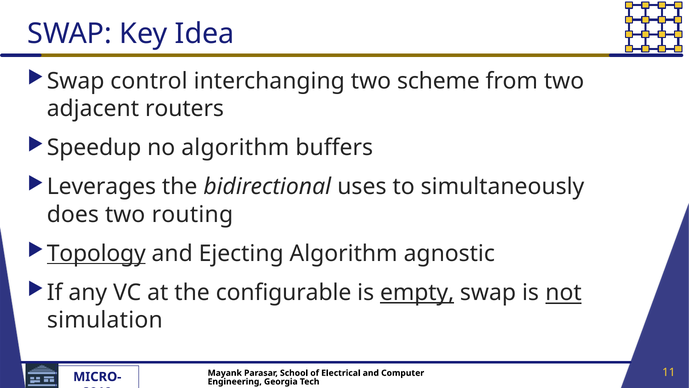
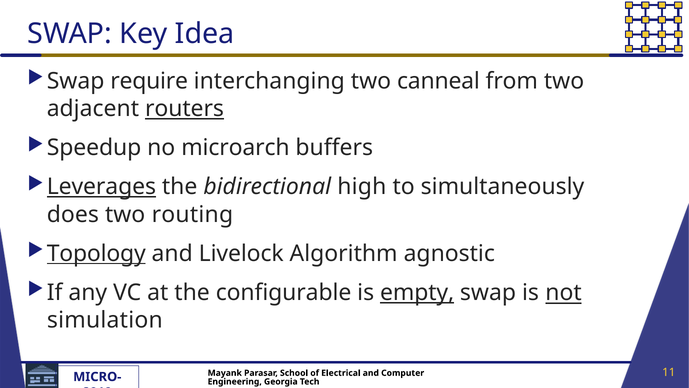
control: control -> require (149, 81)
scheme: scheme -> canneal (438, 81)
routers underline: none -> present (184, 109)
no algorithm: algorithm -> microarch (235, 148)
Leverages underline: none -> present (101, 187)
uses: uses -> high (362, 187)
Ejecting: Ejecting -> Livelock (241, 253)
